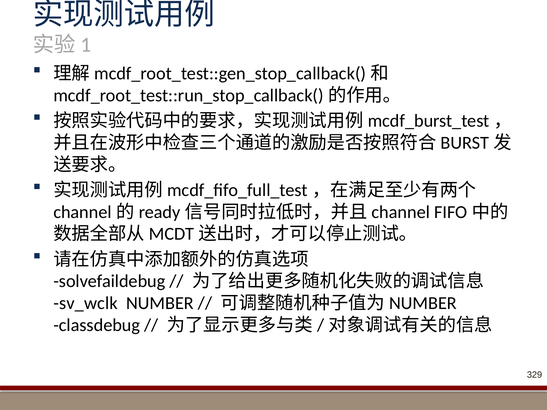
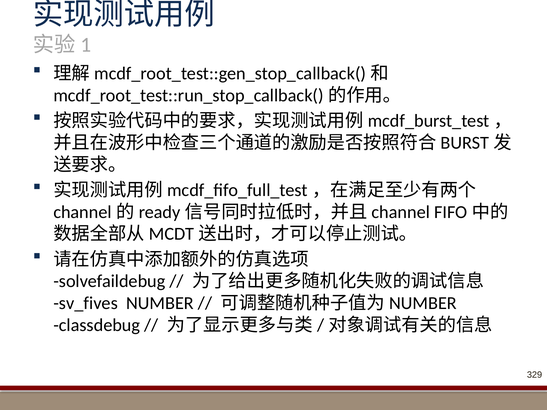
sv_wclk: sv_wclk -> sv_fives (86, 303)
